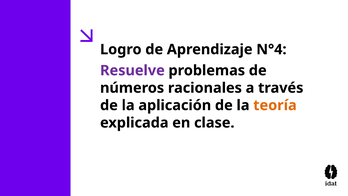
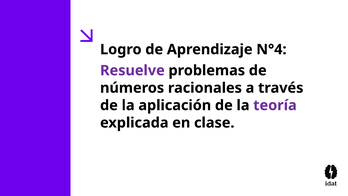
teoría colour: orange -> purple (275, 105)
